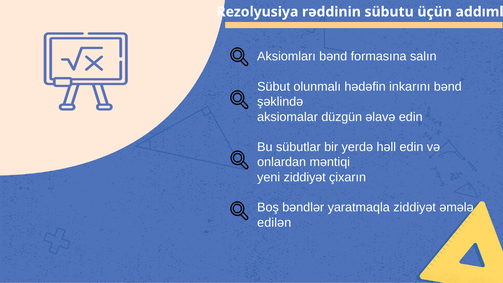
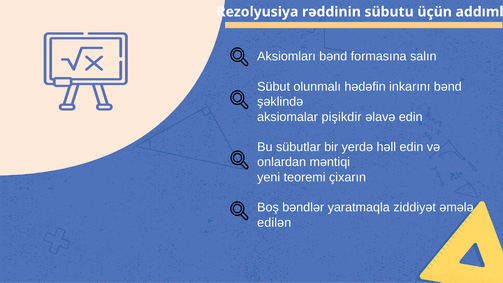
düzgün: düzgün -> pişikdir (342, 117)
yeni ziddiyət: ziddiyət -> teoremi (305, 177)
